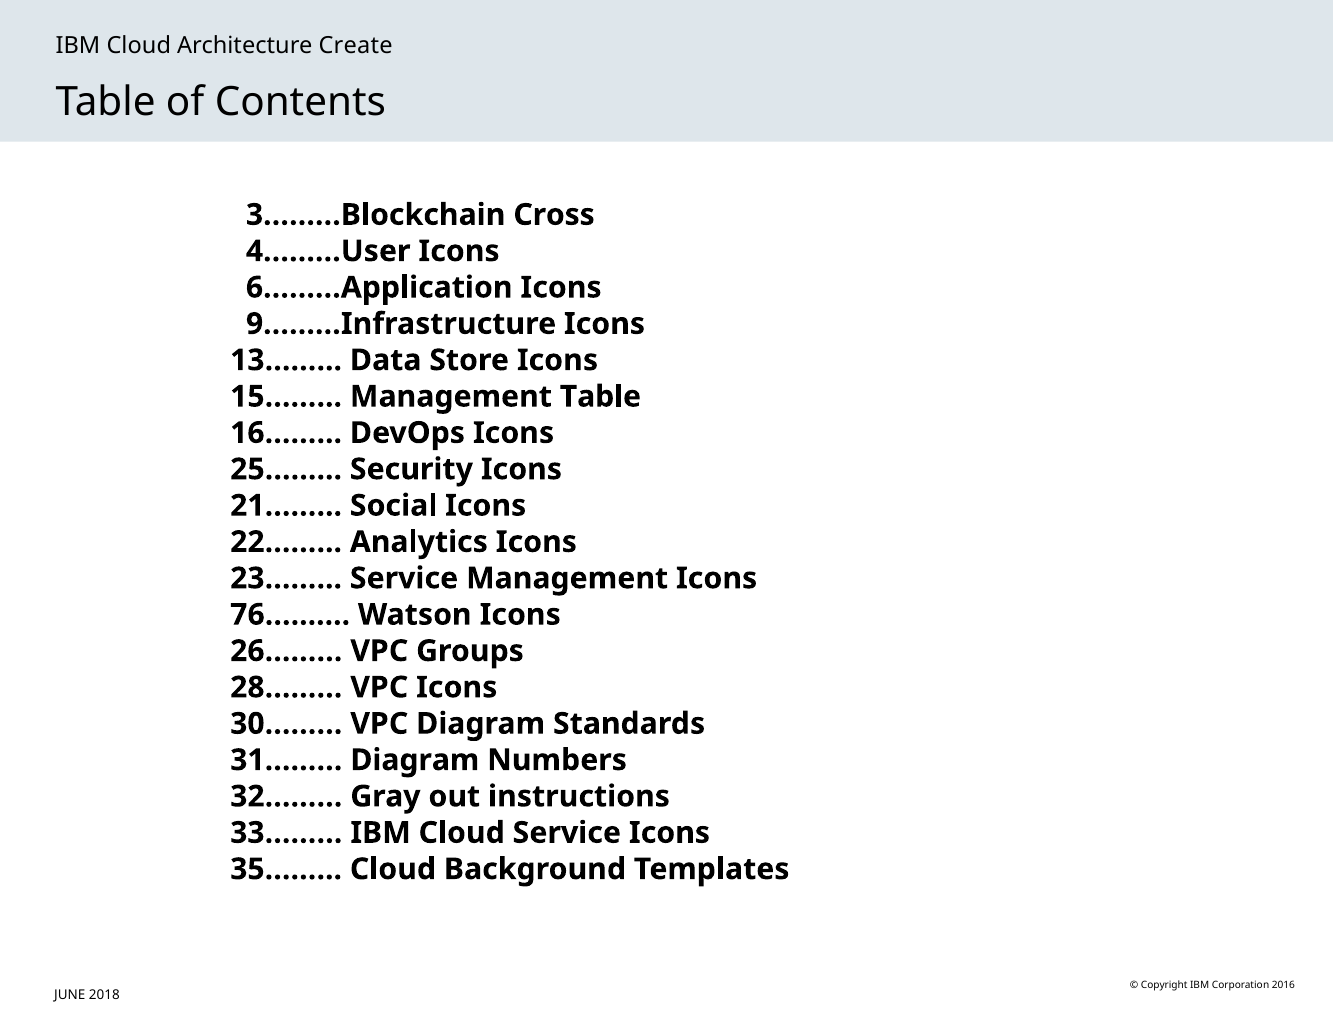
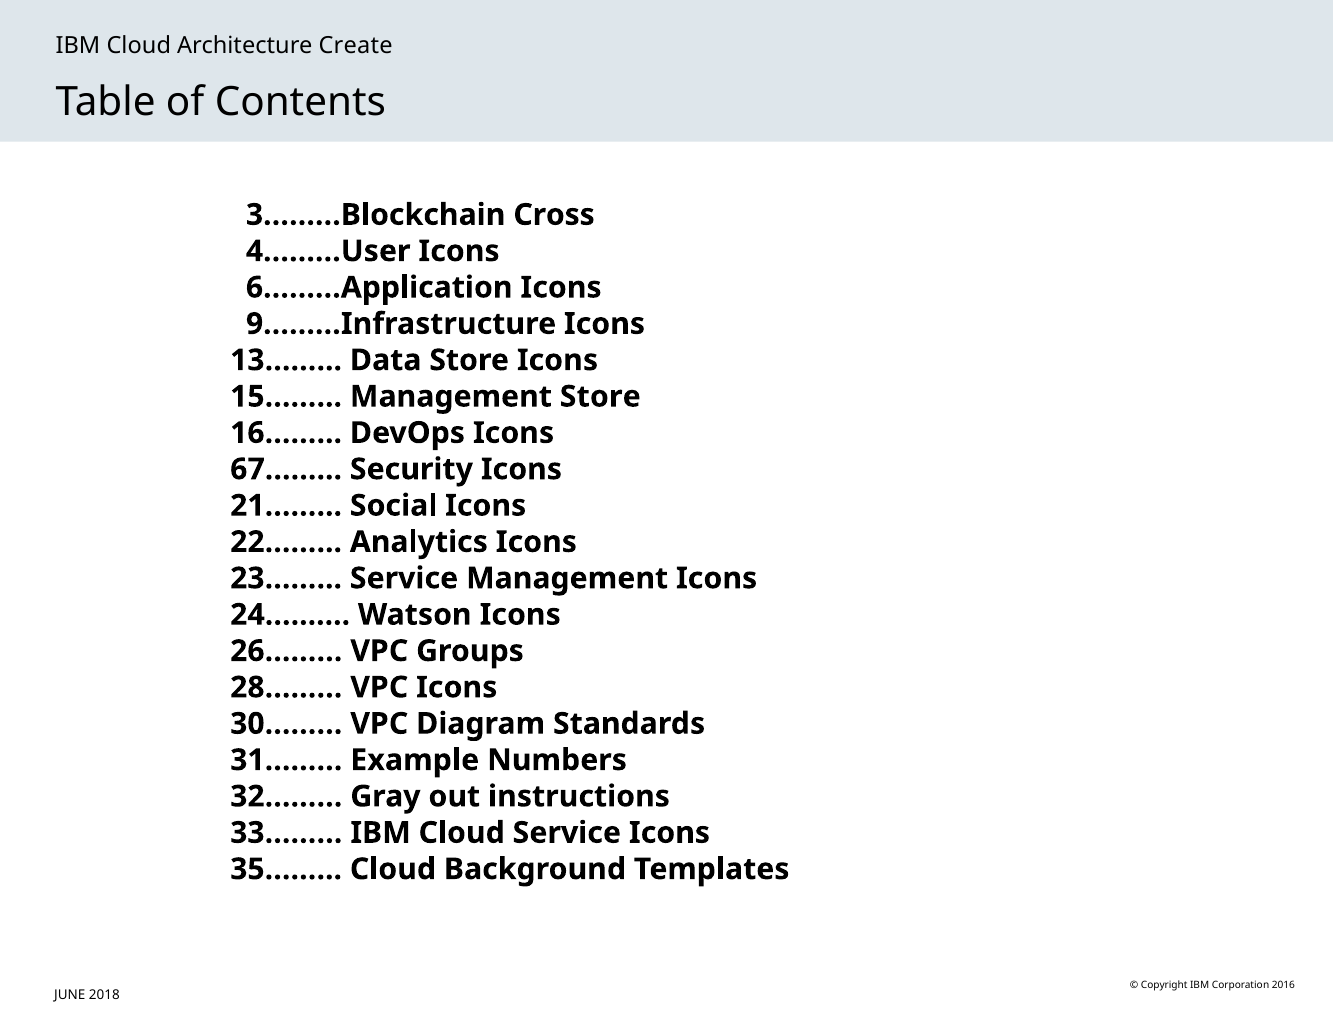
Management Table: Table -> Store (600, 397)
25……: 25…… -> 67…… (286, 469)
76…: 76… -> 24… (290, 615)
31……… Diagram: Diagram -> Example (415, 760)
